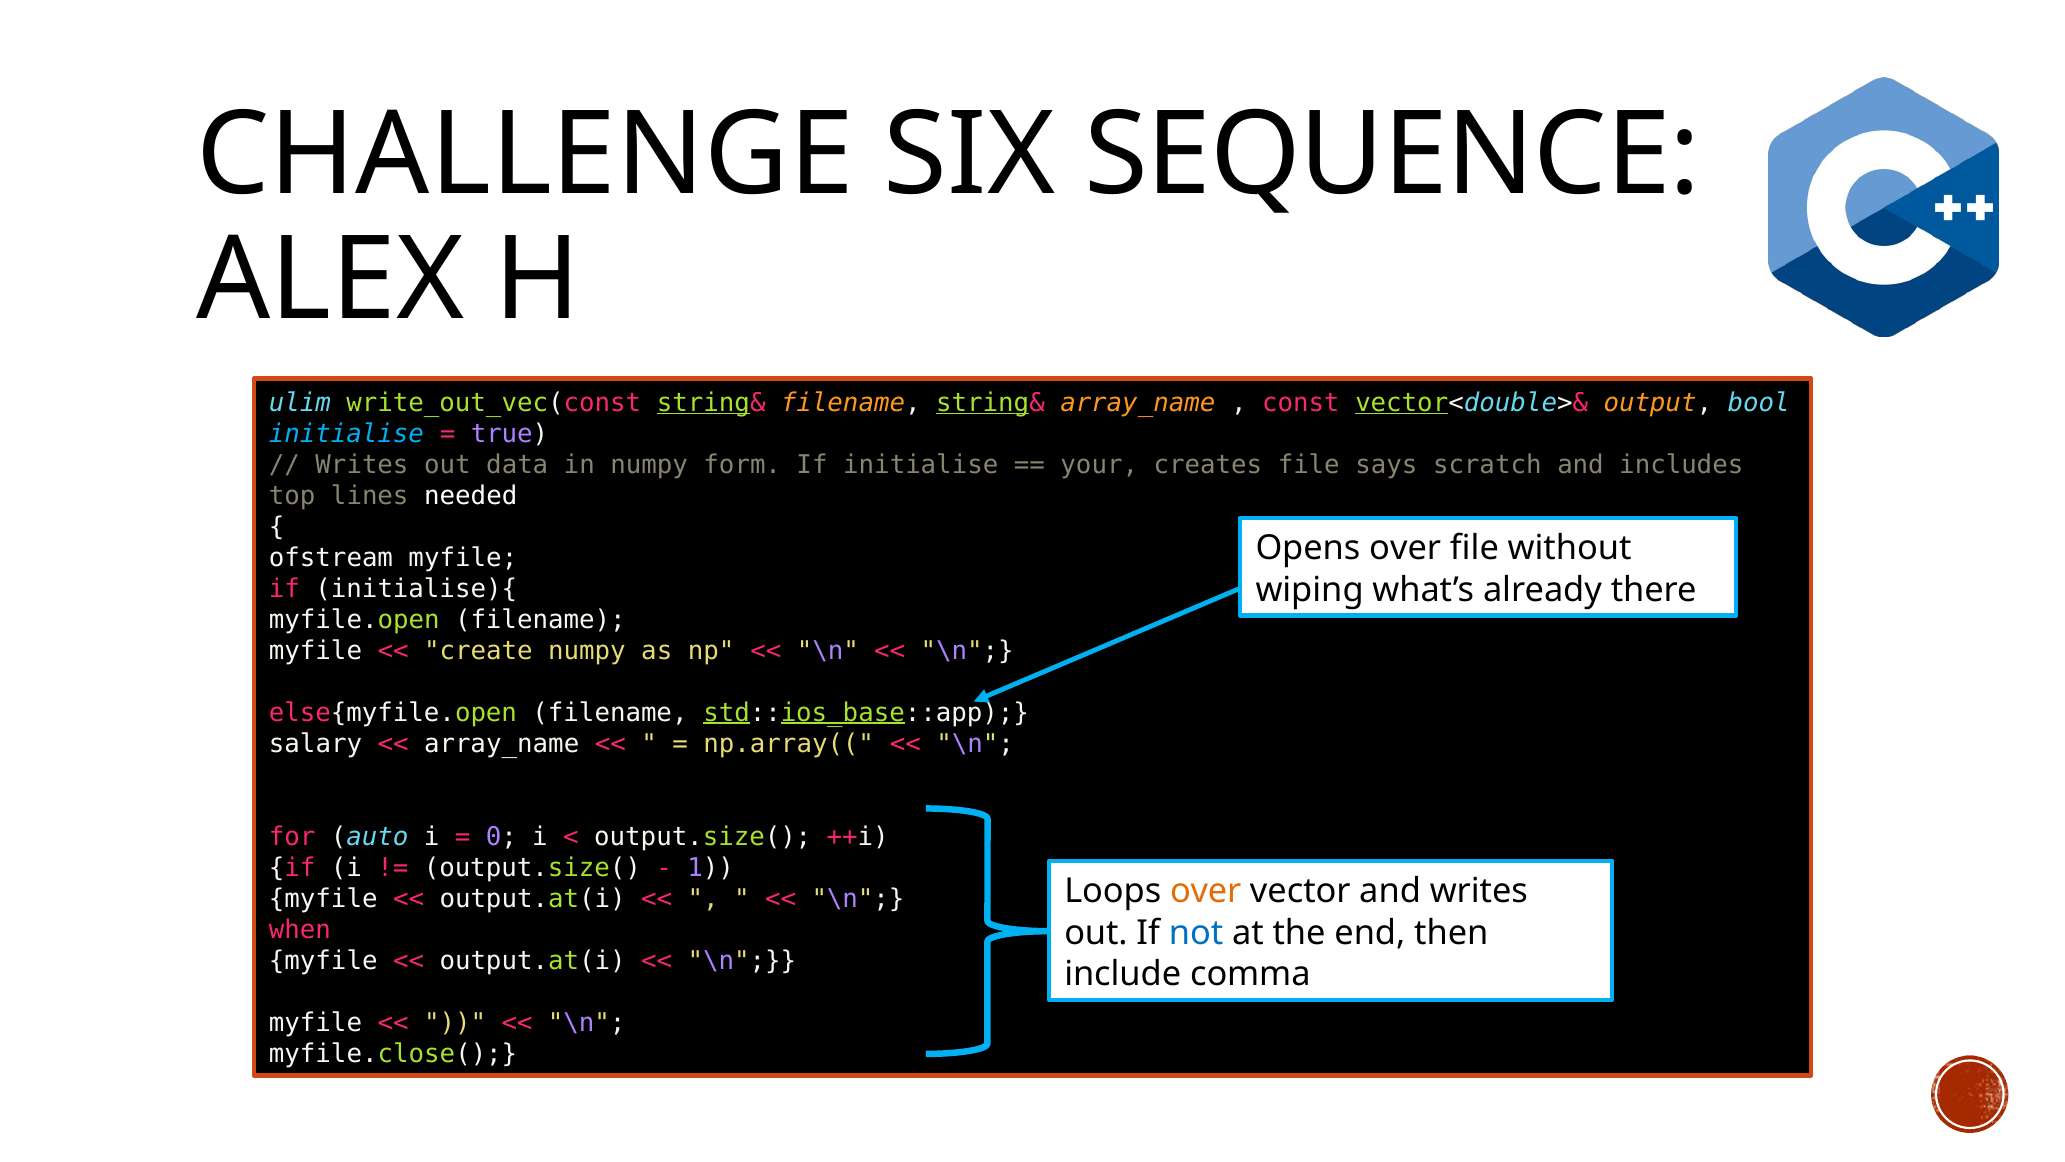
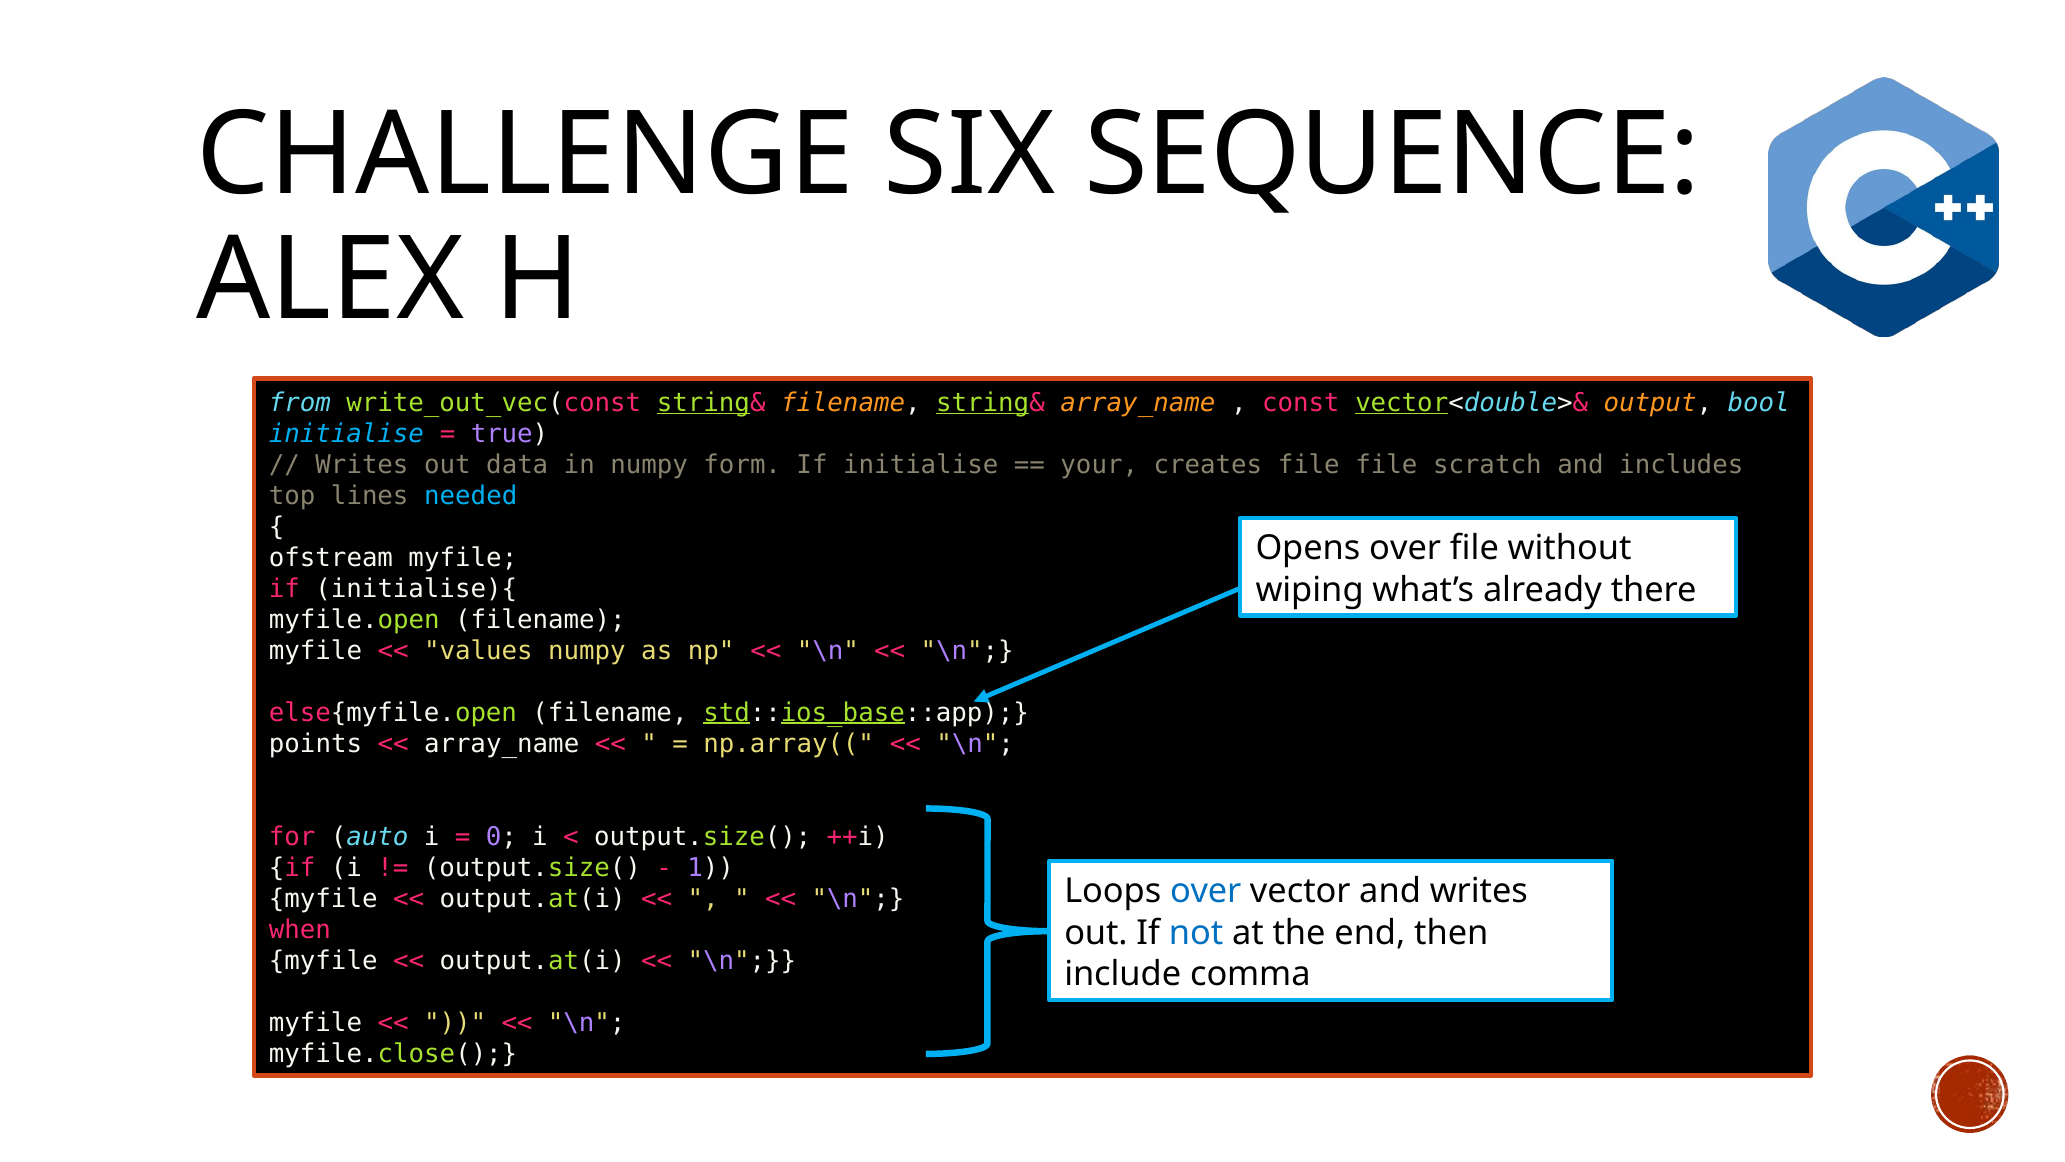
ulim: ulim -> from (300, 403)
file says: says -> file (1386, 465)
needed colour: white -> light blue (471, 496)
create: create -> values (478, 651)
salary: salary -> points (316, 744)
over colour: orange -> blue (1206, 891)
